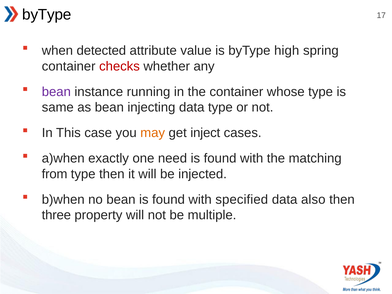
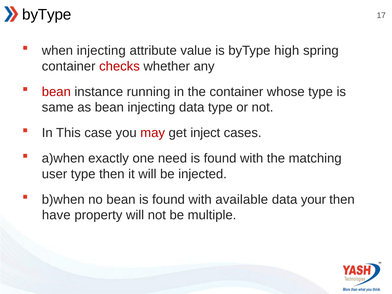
when detected: detected -> injecting (101, 51)
bean colour: purple -> red (56, 92)
may colour: orange -> red (153, 133)
from: from -> user (55, 174)
specified: specified -> available (242, 199)
also: also -> your (313, 199)
three: three -> have (56, 215)
